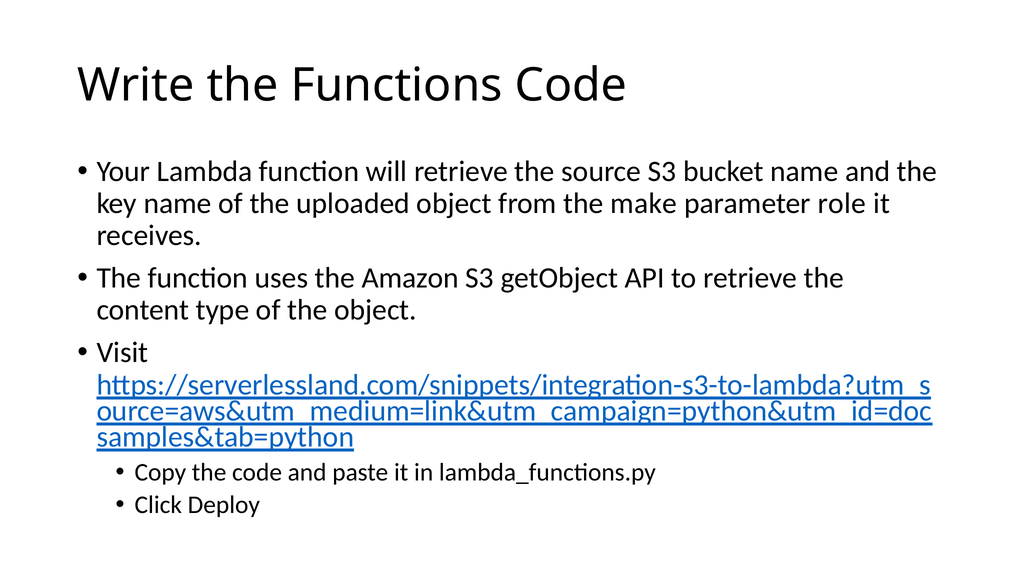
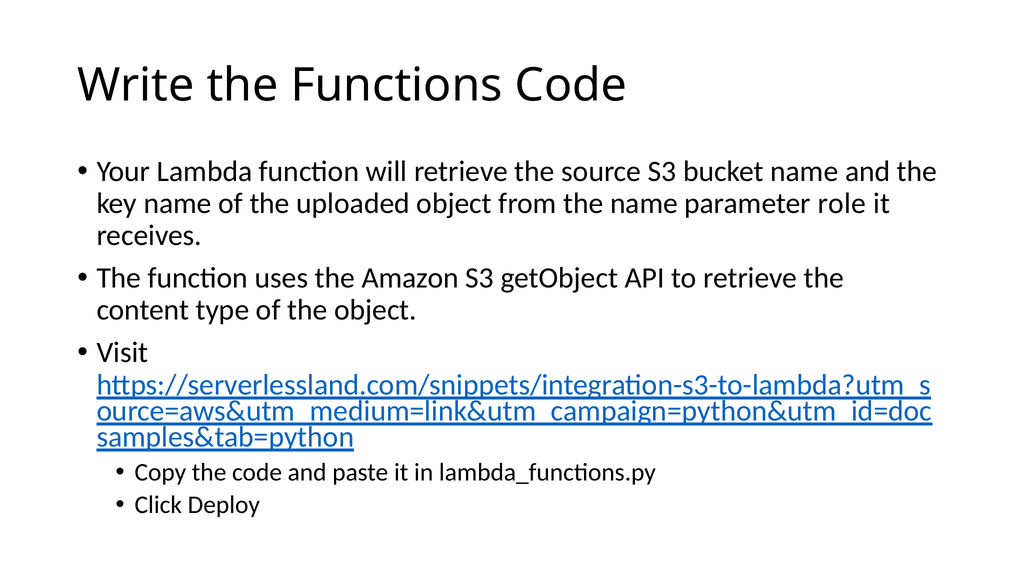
the make: make -> name (644, 204)
